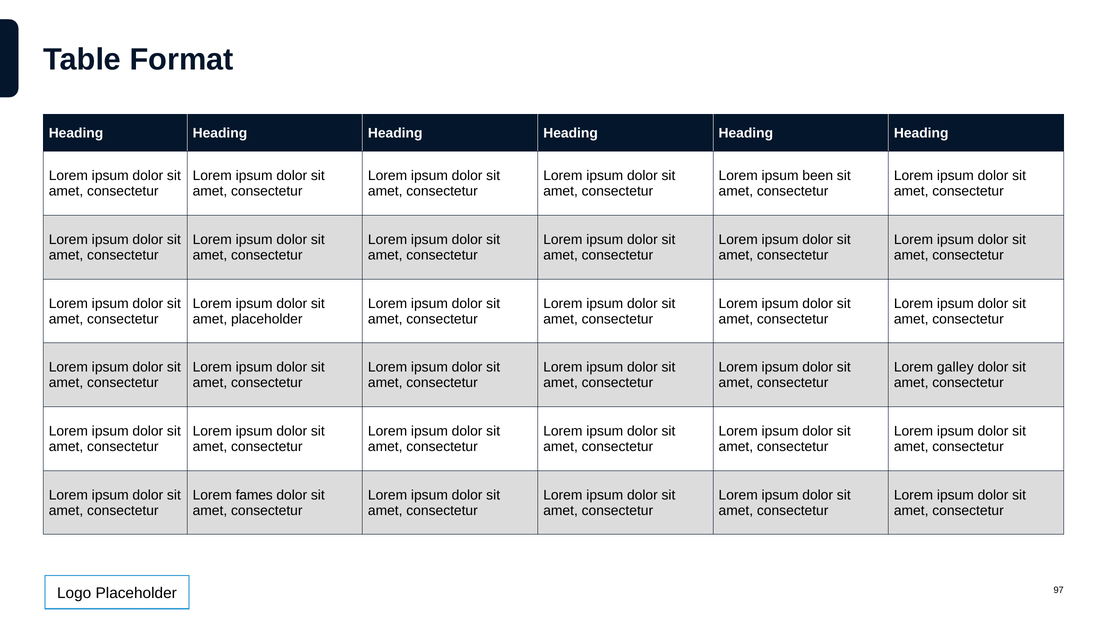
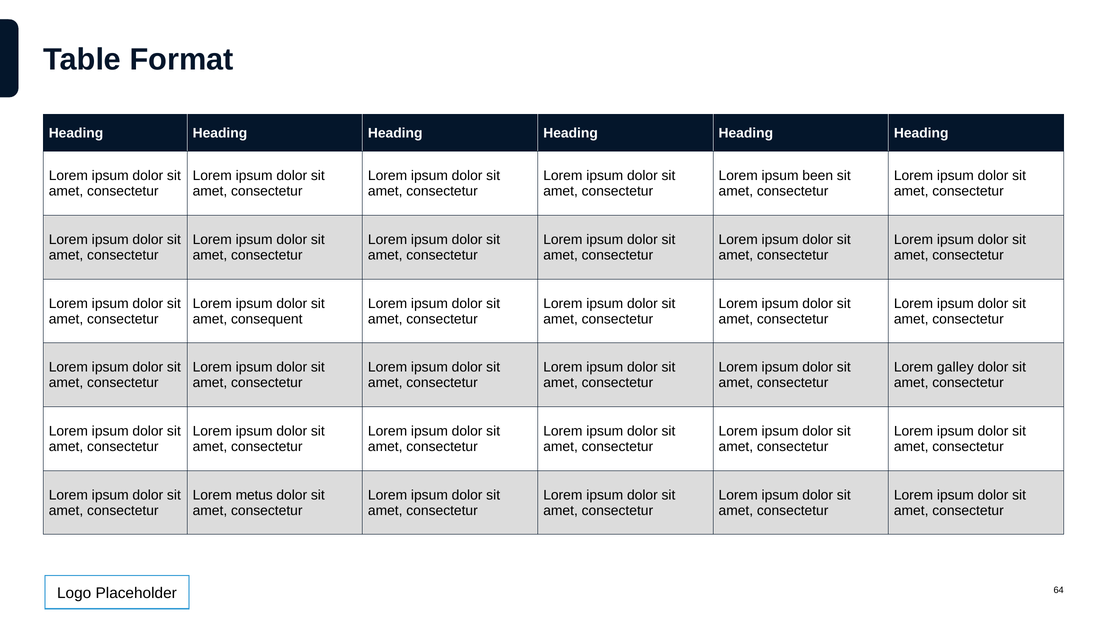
amet placeholder: placeholder -> consequent (267, 319)
fames: fames -> metus (254, 495)
97: 97 -> 64 (1059, 590)
